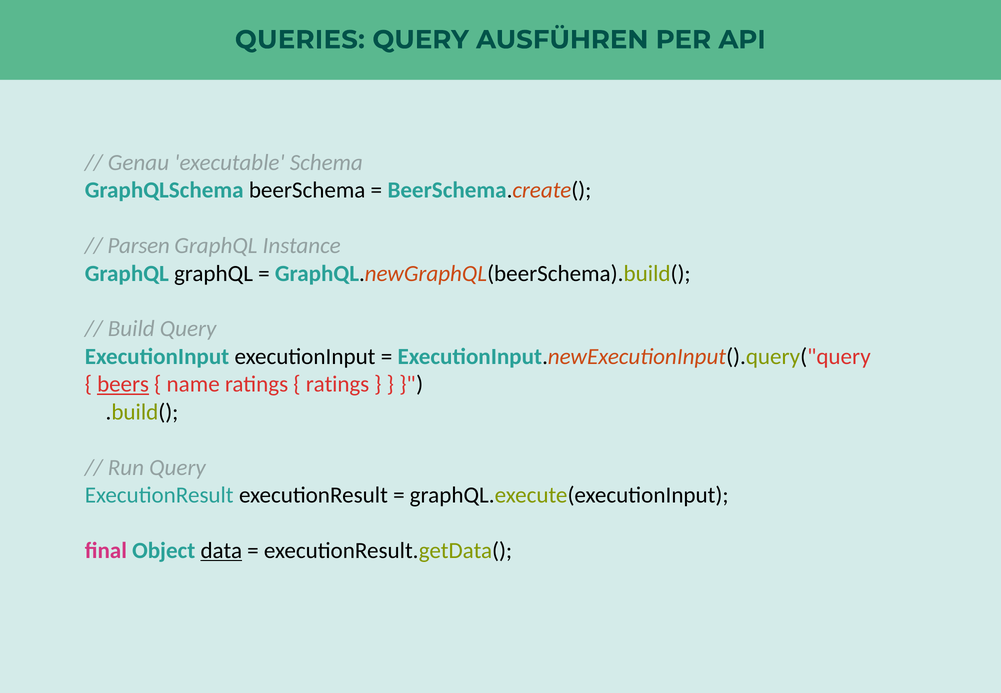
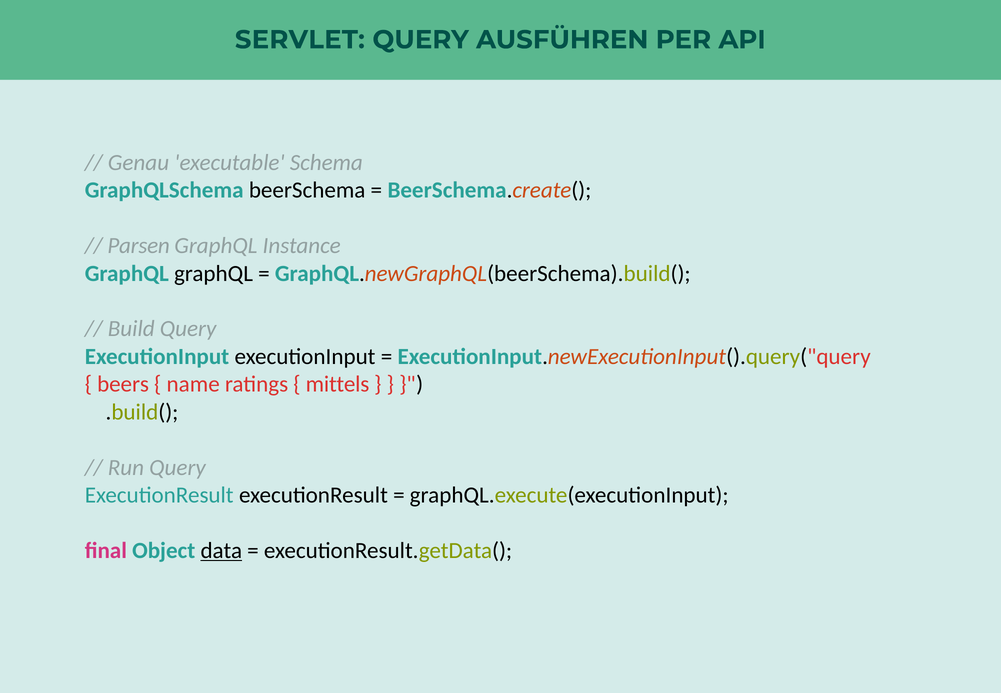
QUERIES: QUERIES -> SERVLET (300, 40)
beers underline: present -> none (123, 384)
ratings: ratings -> mittels (338, 384)
